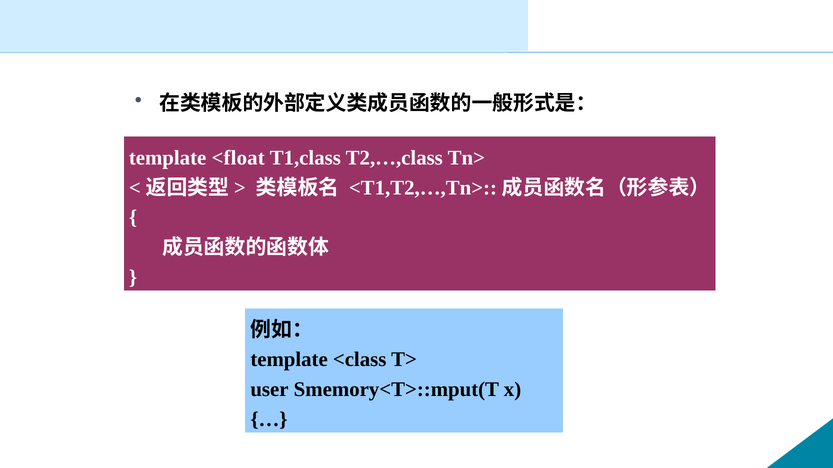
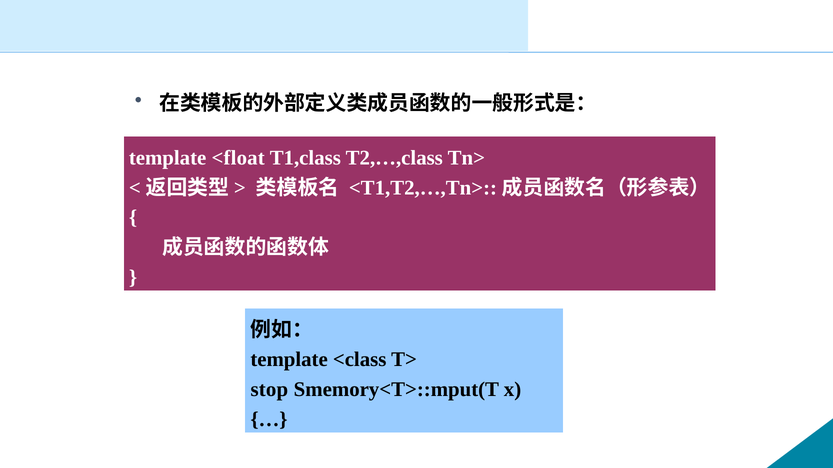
user: user -> stop (269, 390)
